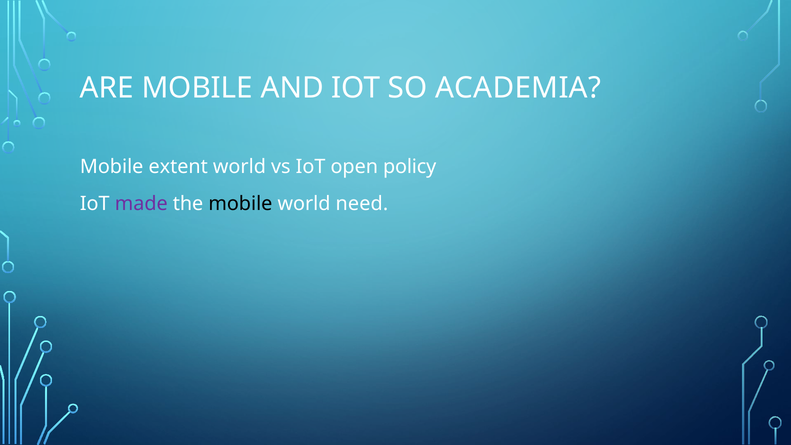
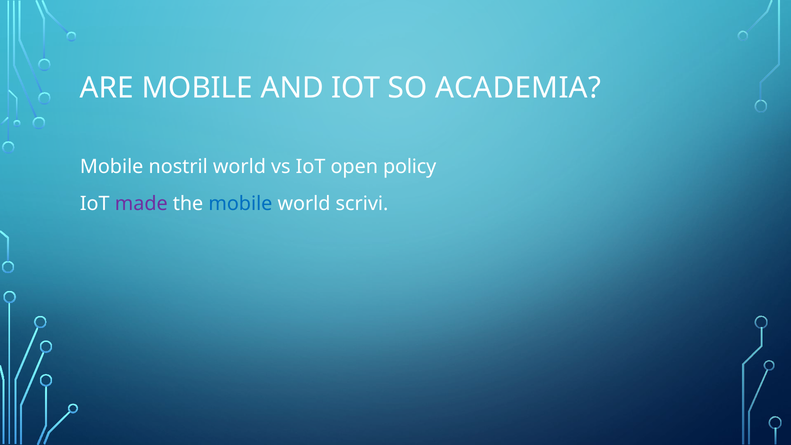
extent: extent -> nostril (178, 167)
mobile colour: black -> blue (240, 204)
need: need -> scrivi (362, 204)
